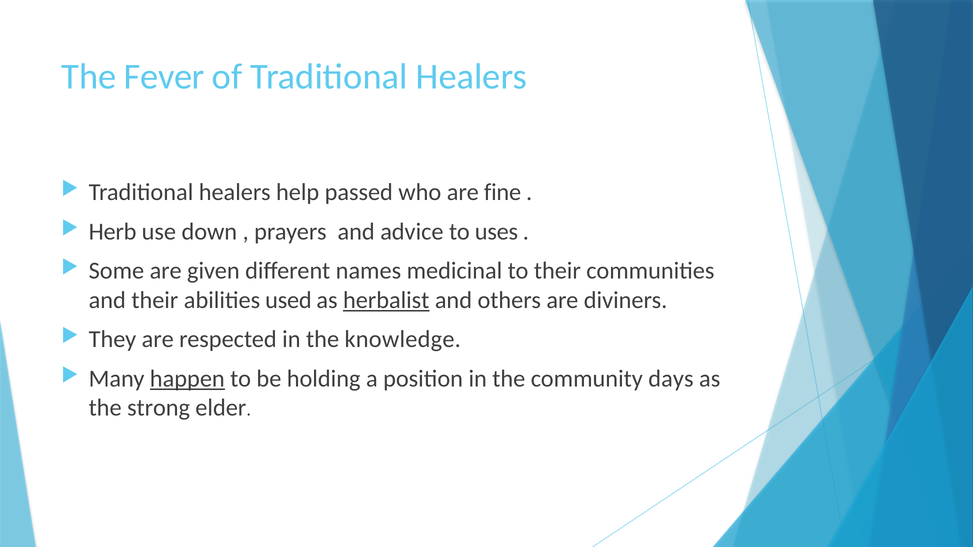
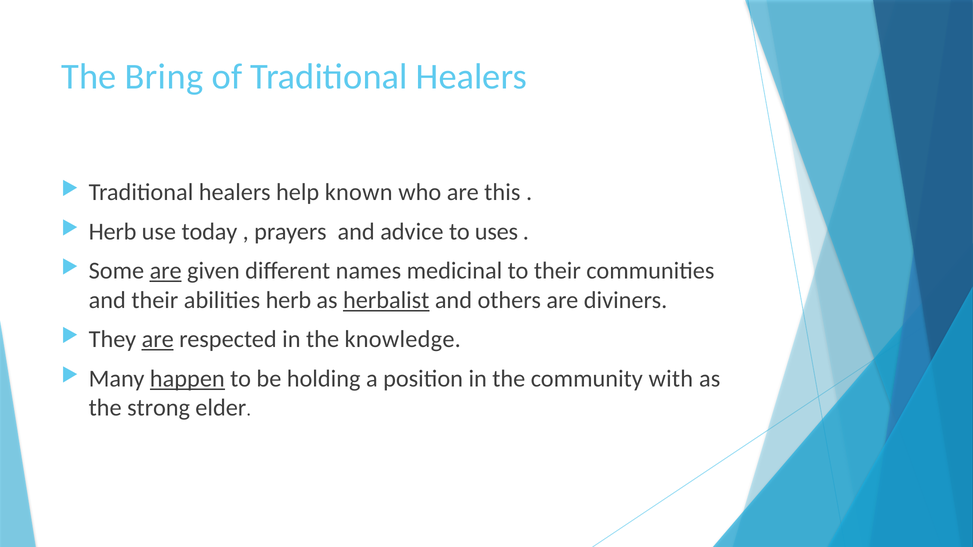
Fever: Fever -> Bring (164, 77)
passed: passed -> known (359, 192)
fine: fine -> this (502, 192)
down: down -> today (209, 232)
are underline: none -> present (166, 271)
abilities used: used -> herb (288, 300)
are underline: none -> present (158, 340)
days: days -> with (671, 379)
